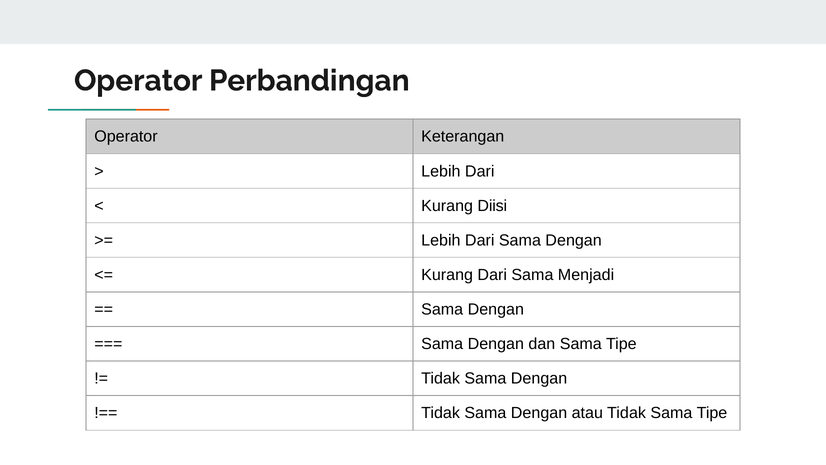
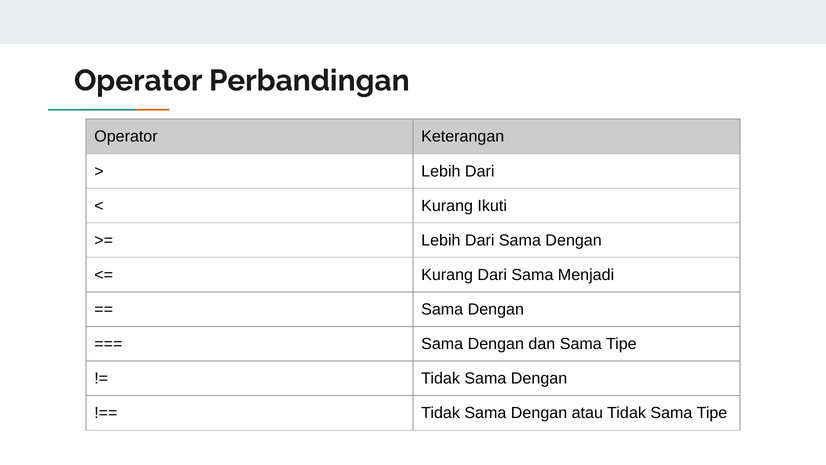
Diisi: Diisi -> Ikuti (492, 206)
